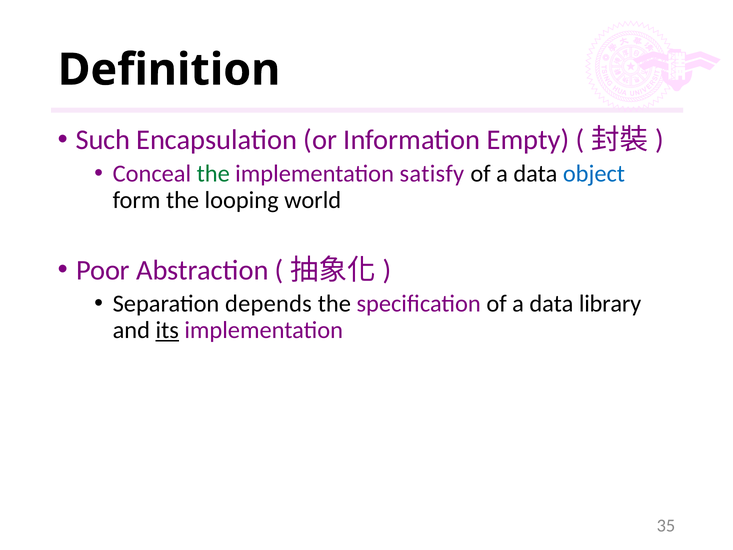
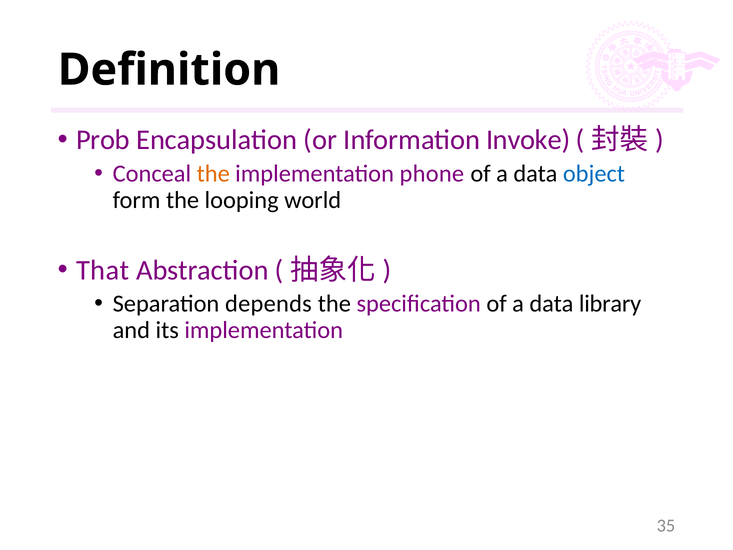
Such: Such -> Prob (103, 140)
Empty: Empty -> Invoke (528, 140)
the colour: green -> orange (213, 174)
satisfy: satisfy -> phone (432, 174)
Poor: Poor -> That (103, 270)
its underline: present -> none (167, 330)
